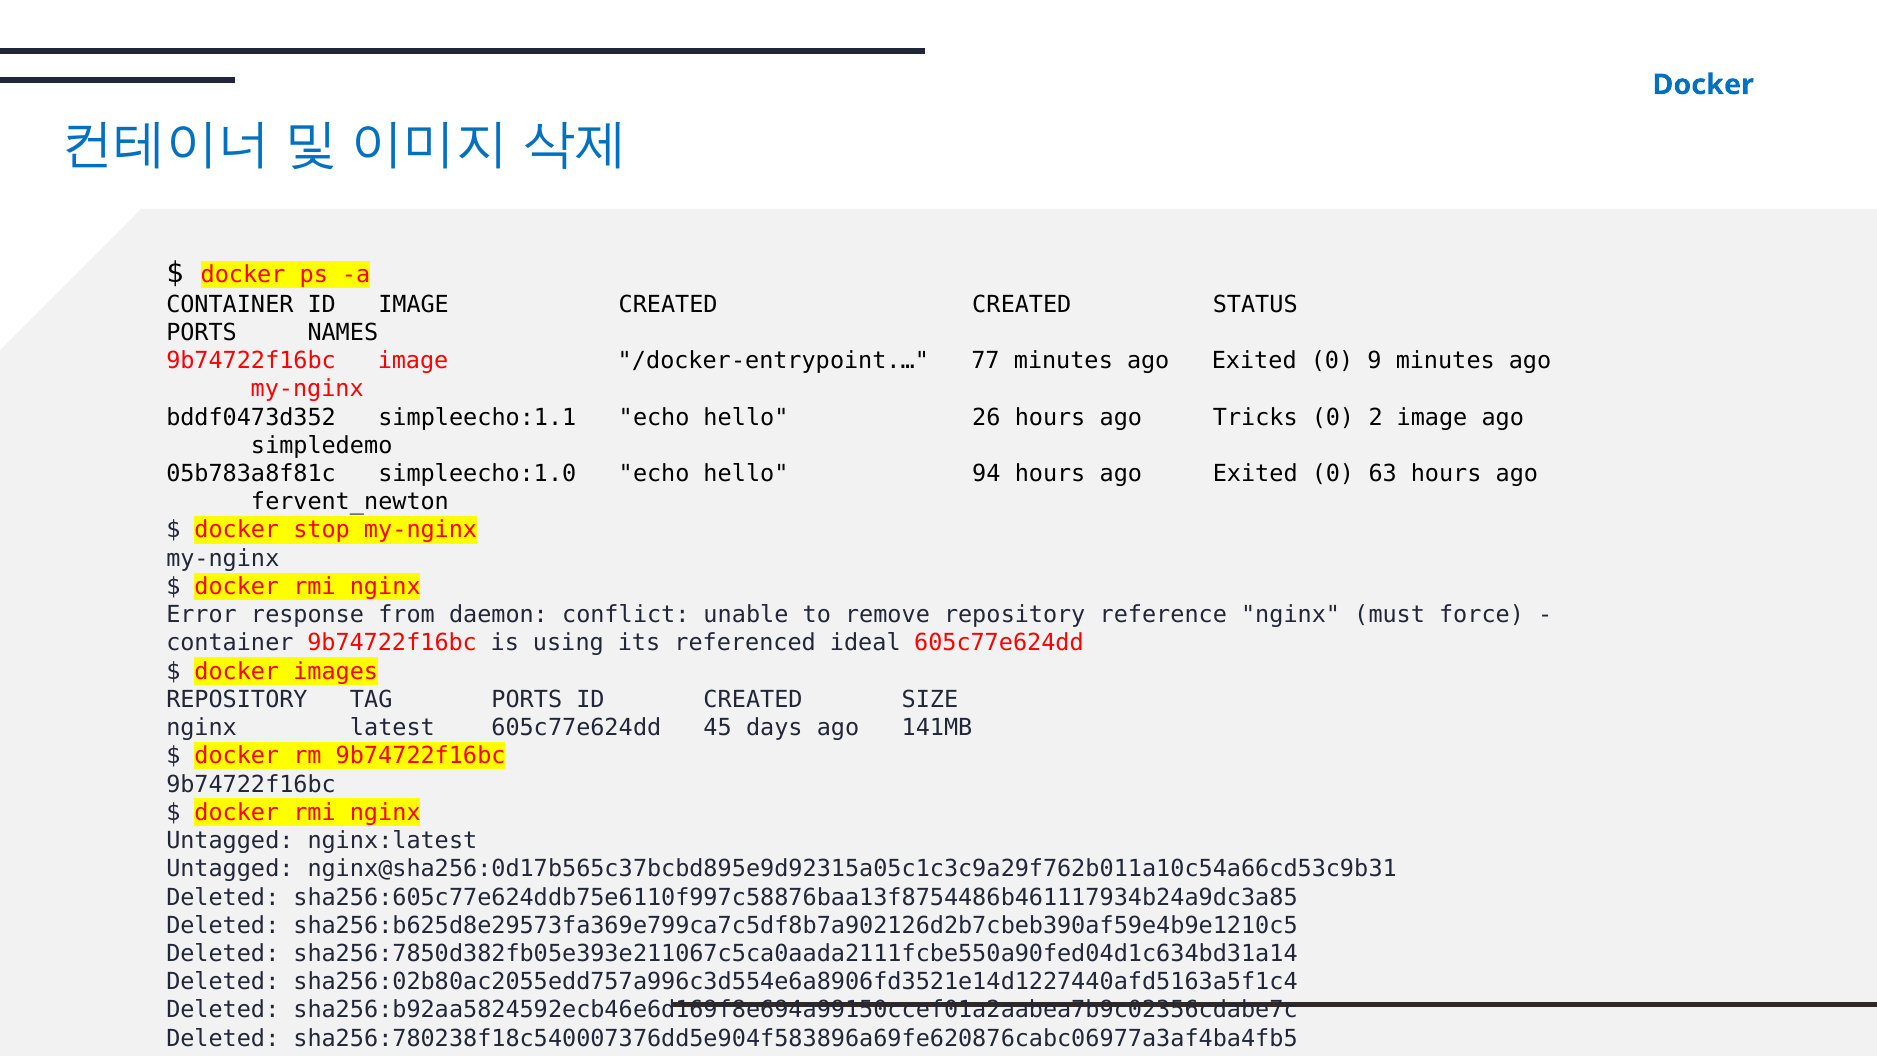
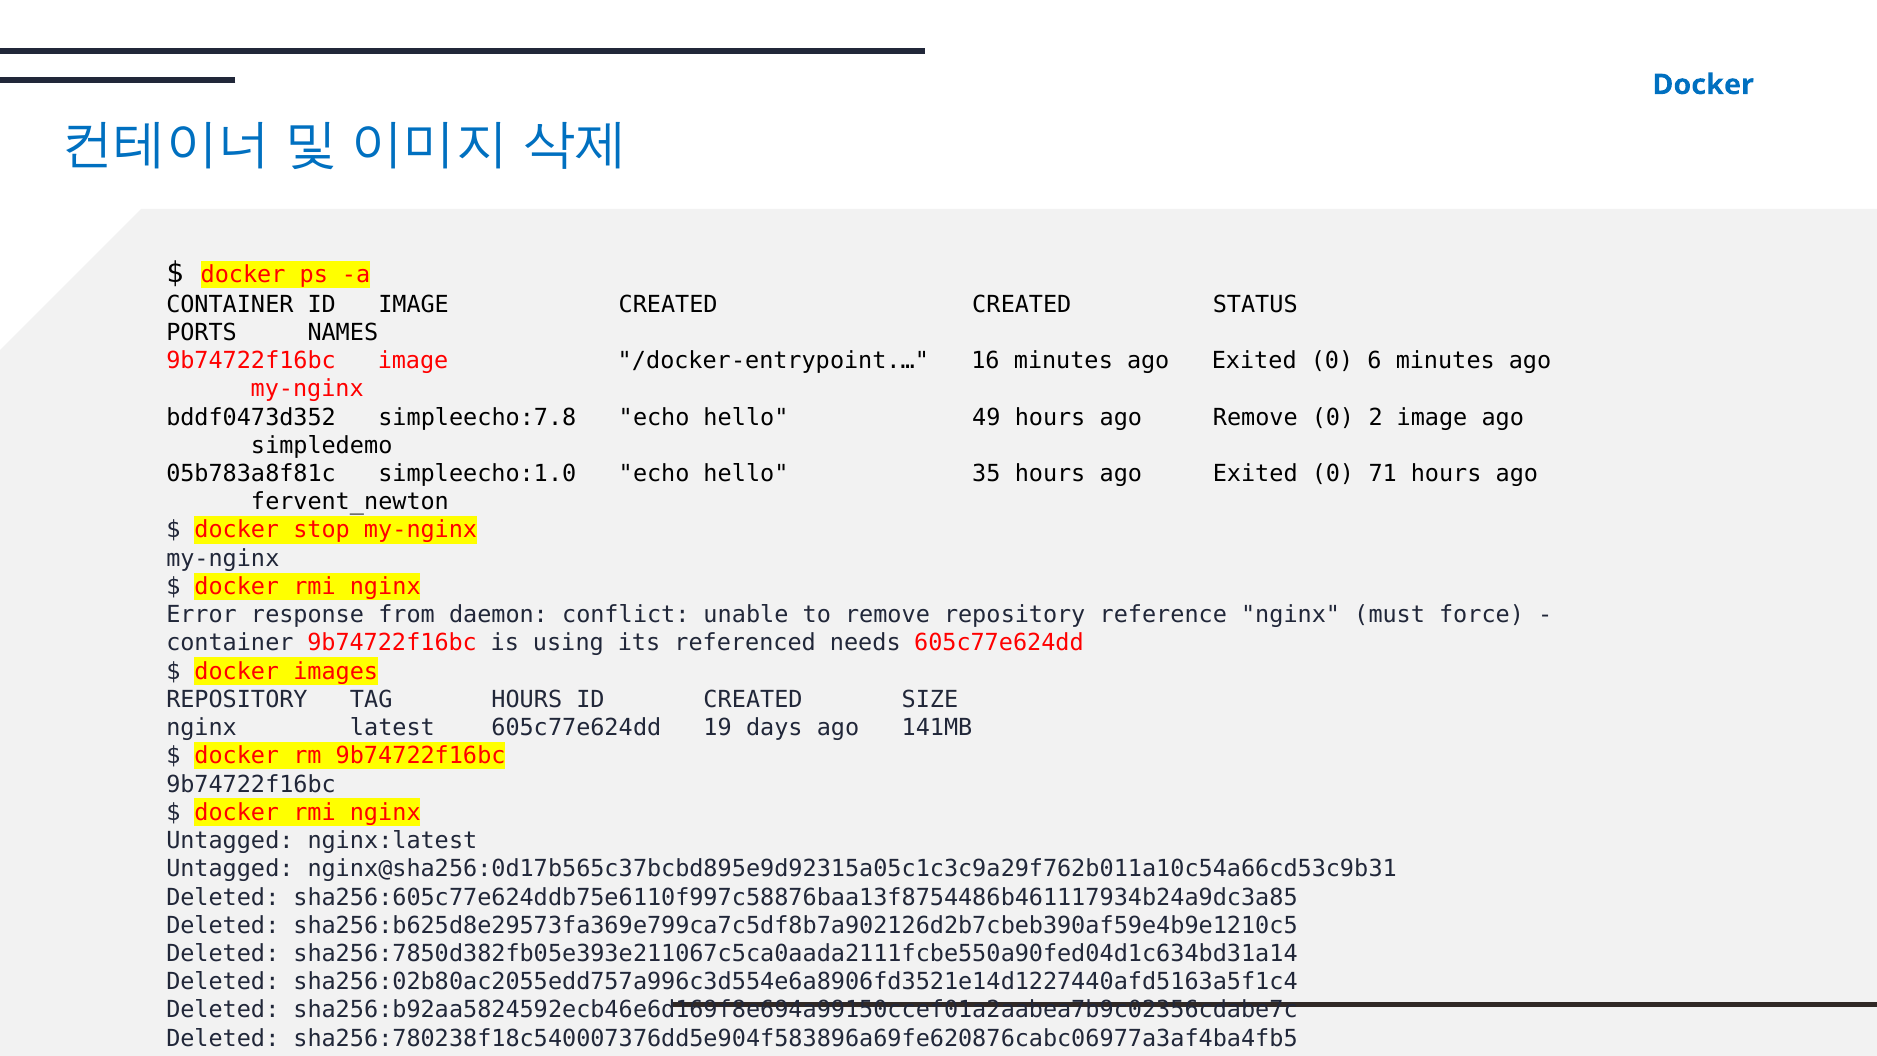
77: 77 -> 16 (985, 361)
9: 9 -> 6 (1374, 361)
simpleecho:1.1: simpleecho:1.1 -> simpleecho:7.8 (477, 417)
26: 26 -> 49 (986, 417)
ago Tricks: Tricks -> Remove (1255, 417)
94: 94 -> 35 (986, 474)
63: 63 -> 71 (1383, 474)
ideal: ideal -> needs (865, 643)
TAG PORTS: PORTS -> HOURS (527, 700)
45: 45 -> 19 (718, 728)
